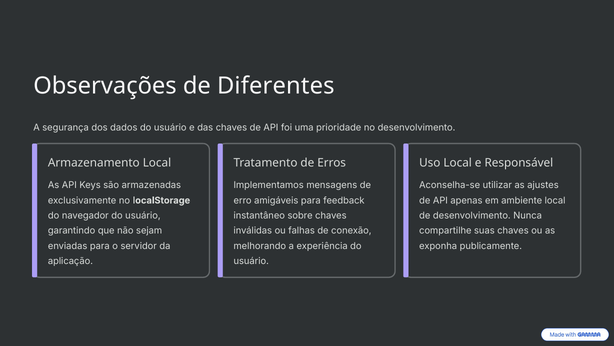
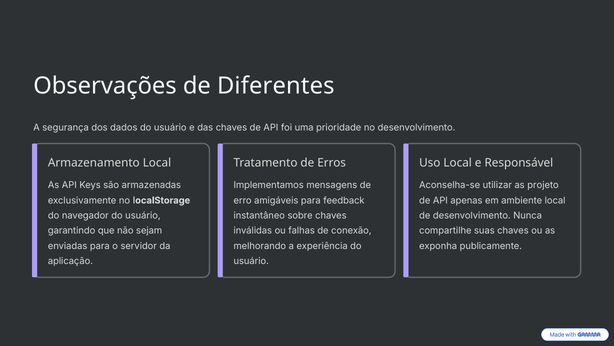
ajustes: ajustes -> projeto (543, 185)
